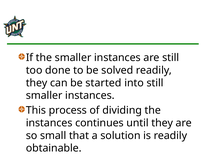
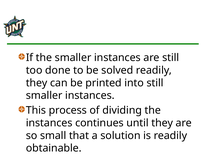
started: started -> printed (104, 83)
